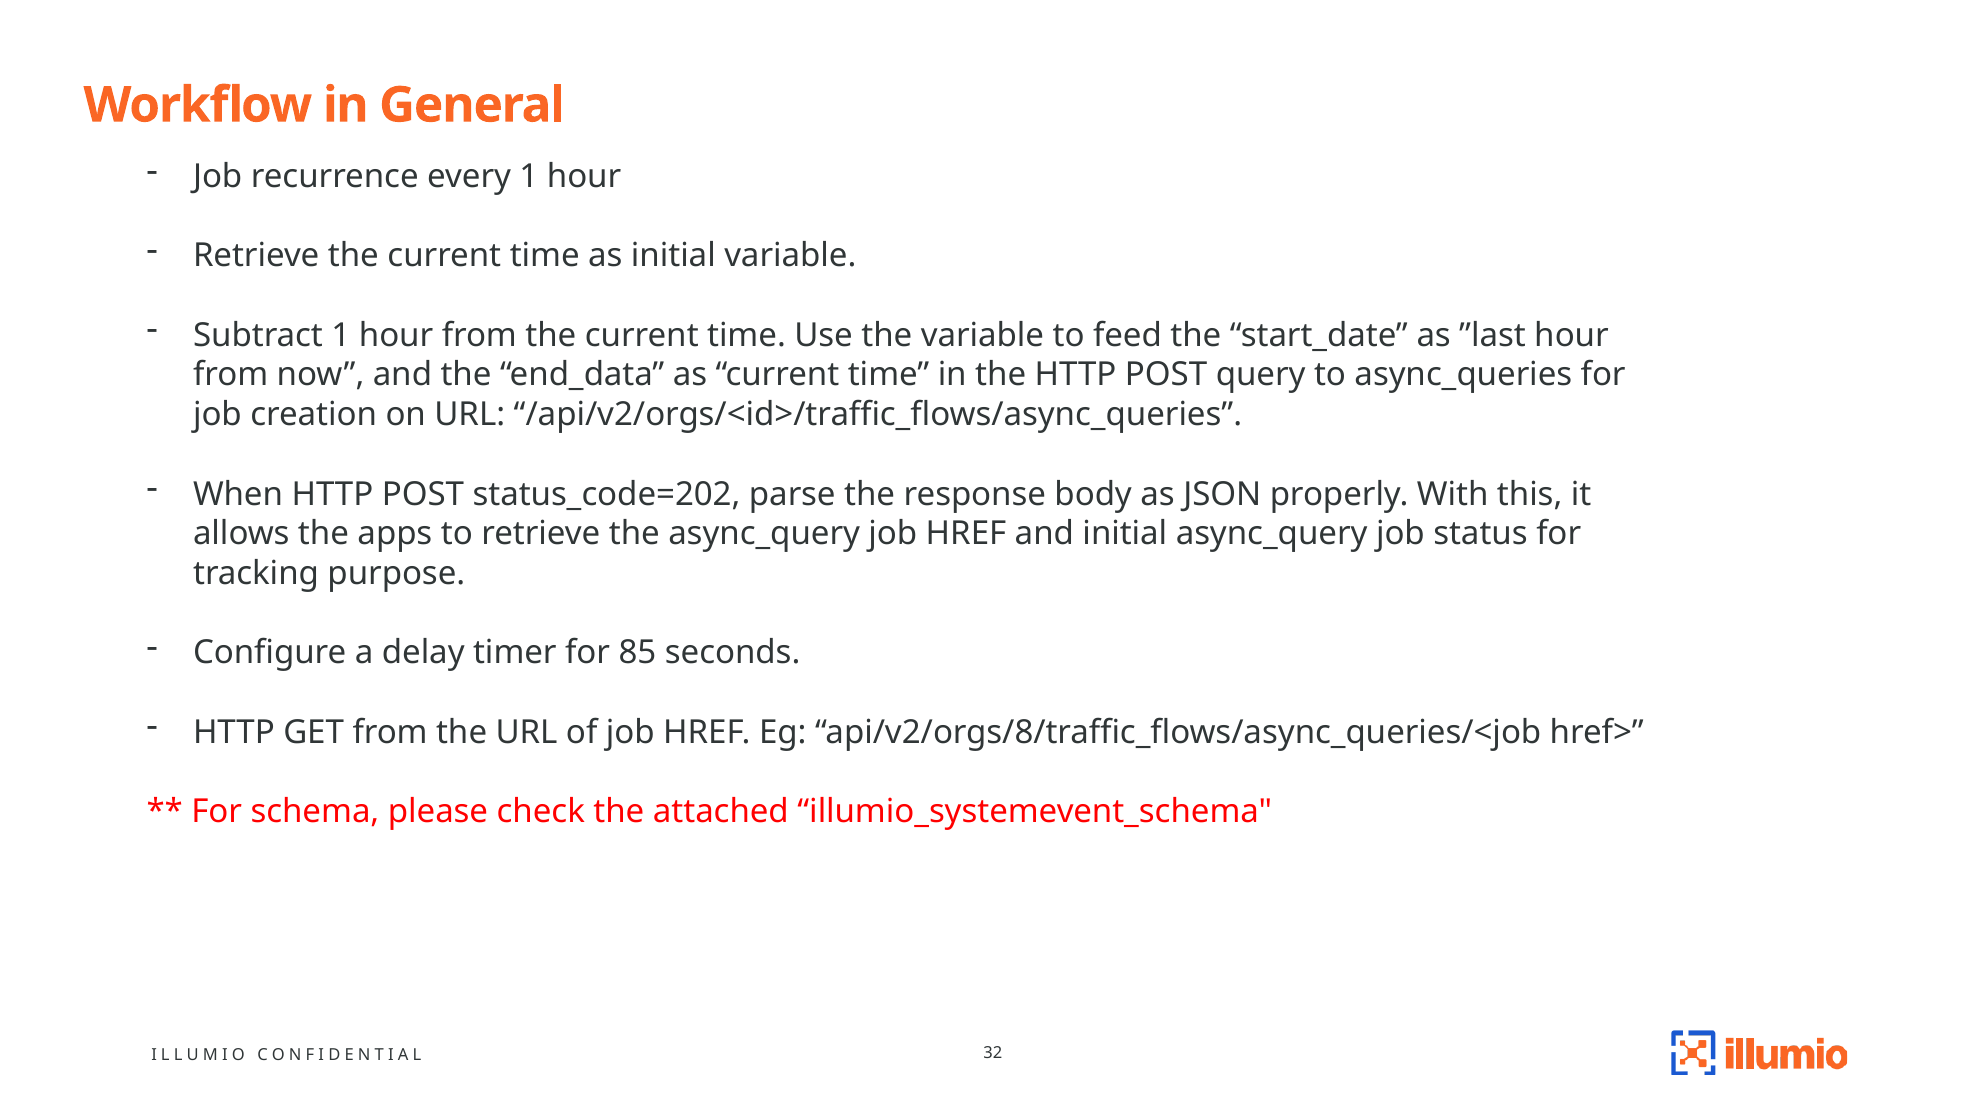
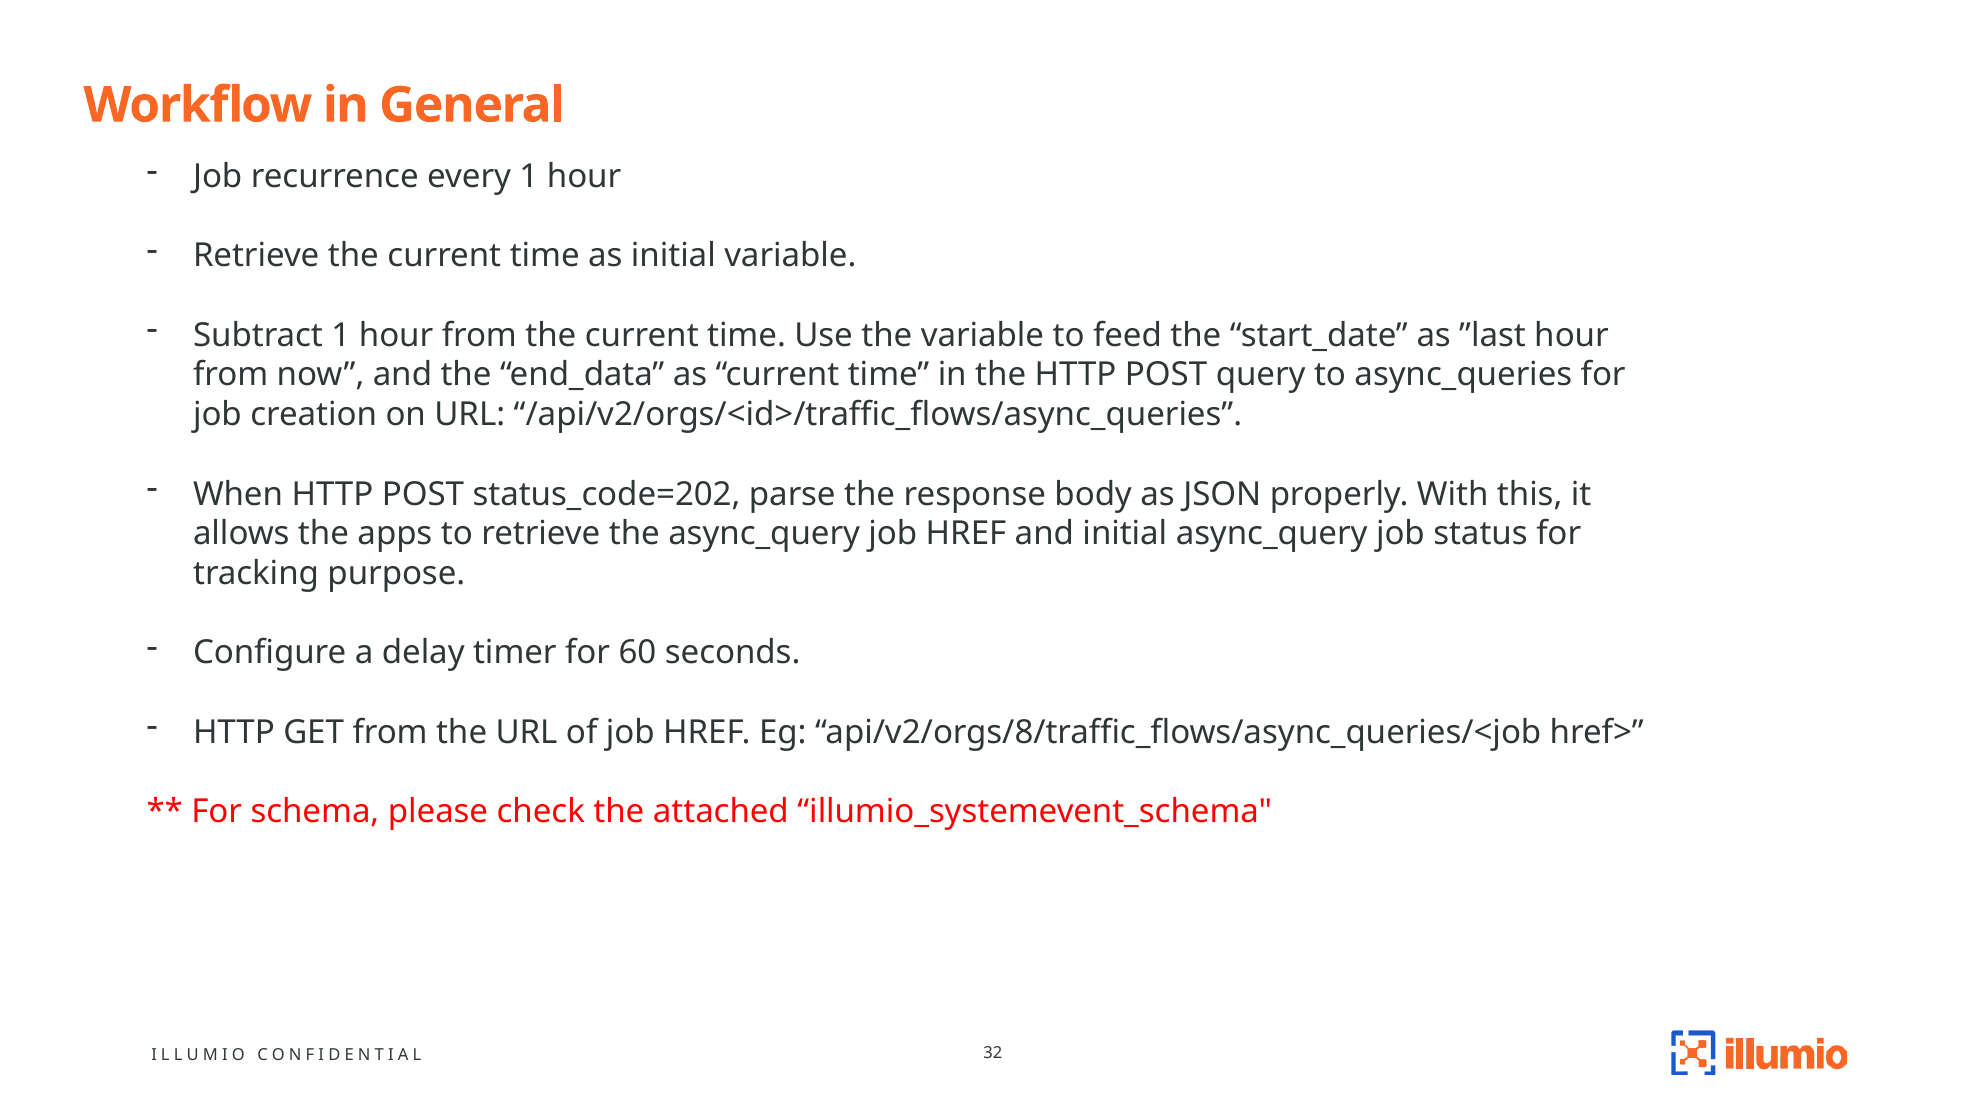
85: 85 -> 60 (637, 653)
